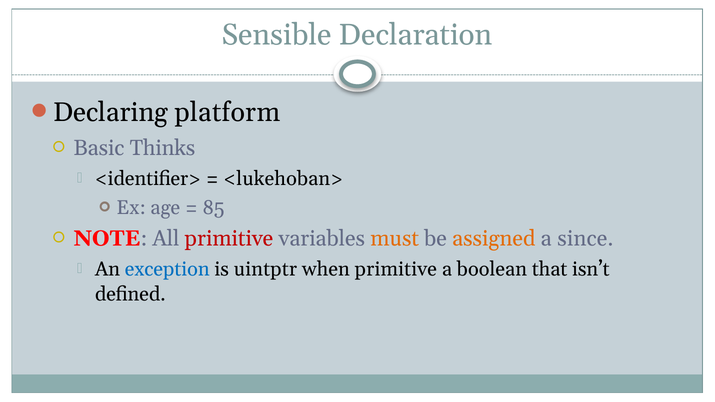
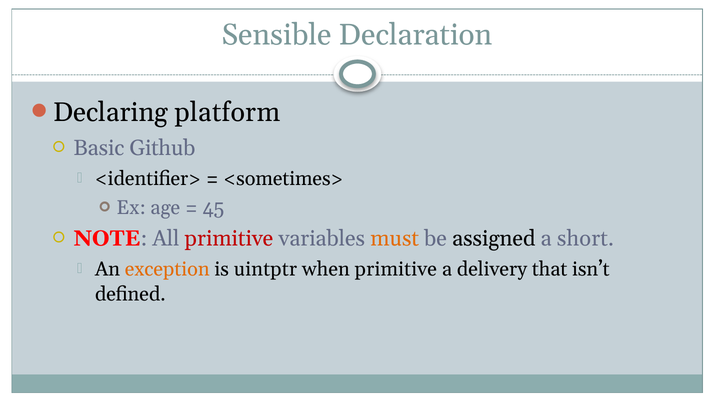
Thinks: Thinks -> Github (162, 148)
<lukehoban>: <lukehoban> -> <sometimes> (283, 179)
85: 85 -> 45 (213, 208)
assigned colour: orange -> black (494, 239)
since: since -> short (585, 239)
exception colour: blue -> orange (167, 269)
boolean: boolean -> delivery (492, 269)
